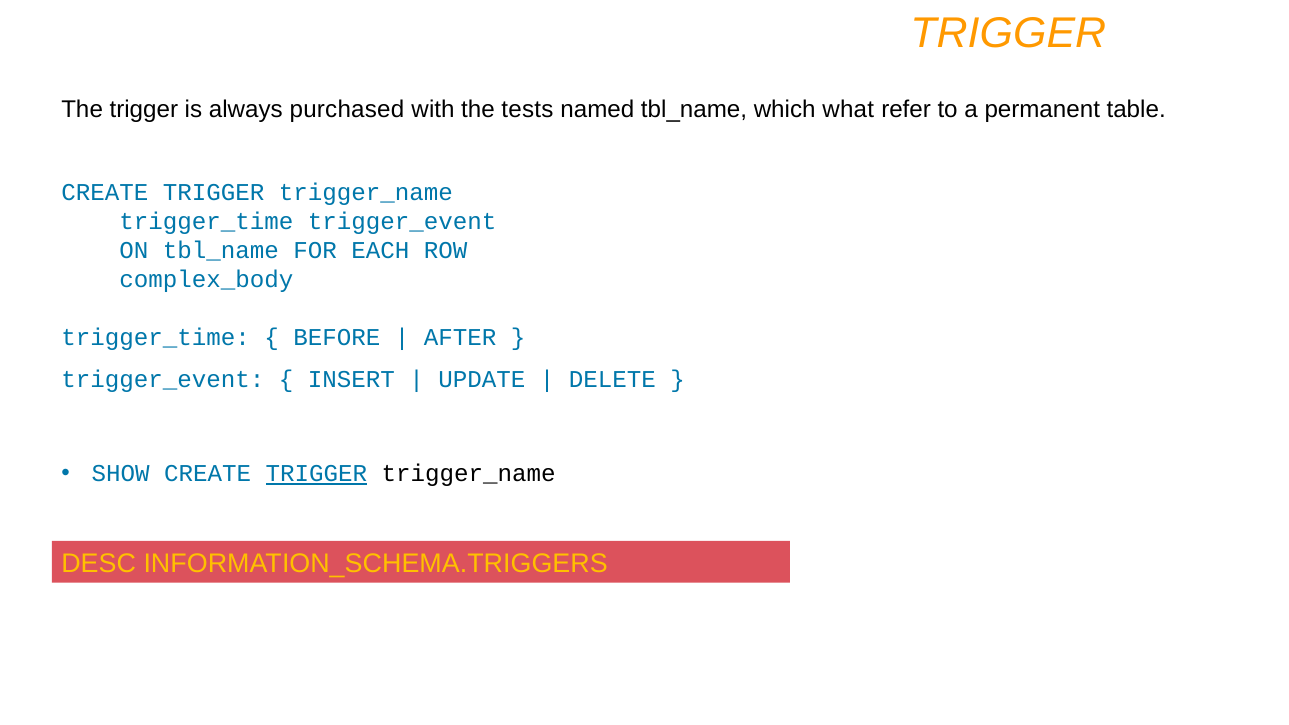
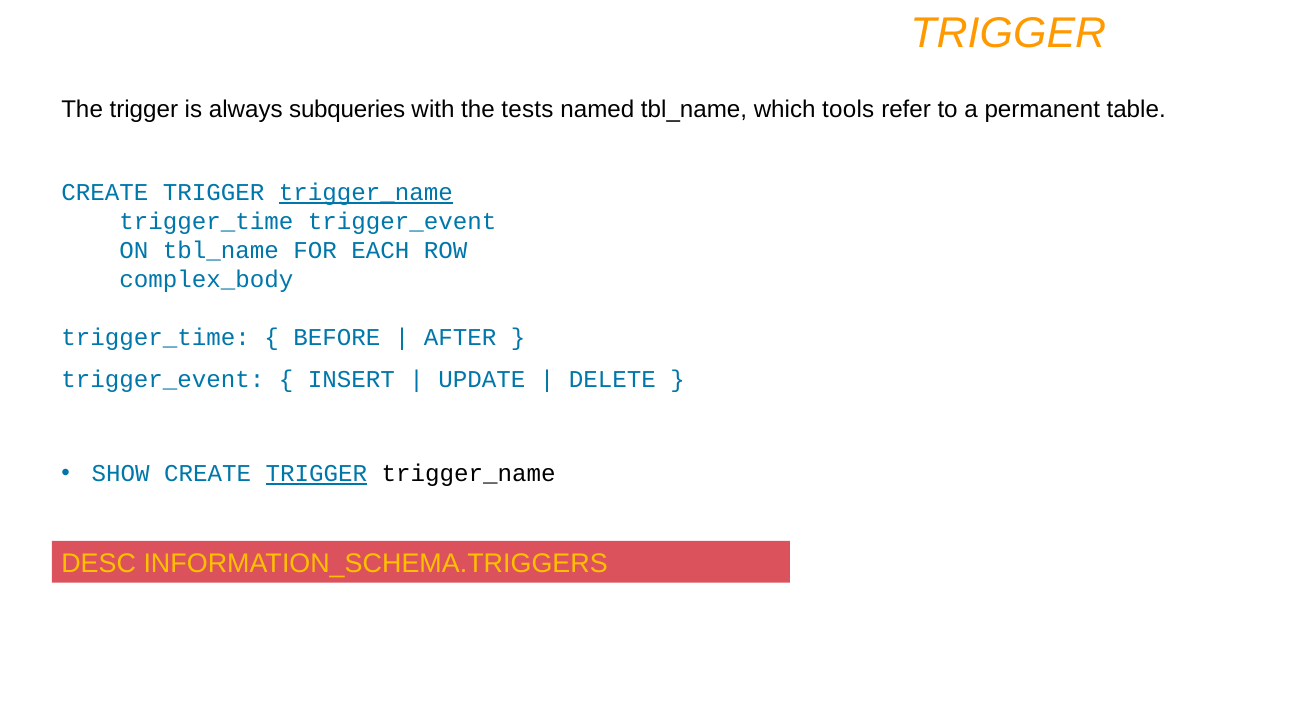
purchased: purchased -> subqueries (347, 110)
what: what -> tools (848, 110)
trigger_name underline: none -> present (366, 193)
